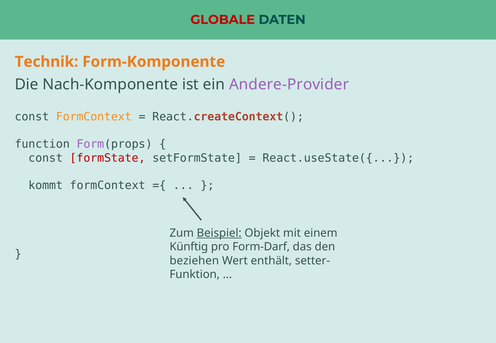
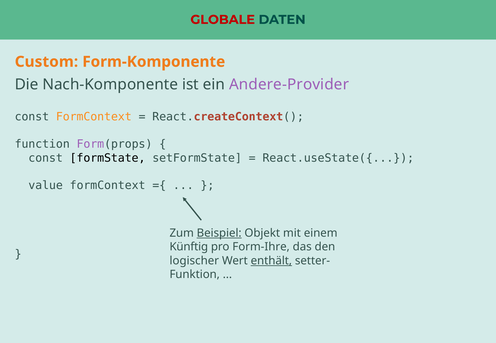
Technik: Technik -> Custom (46, 62)
formState colour: red -> black (108, 158)
kommt: kommt -> value (46, 186)
Form-Darf: Form-Darf -> Form-Ihre (261, 247)
beziehen: beziehen -> logischer (194, 261)
enthält underline: none -> present (271, 261)
